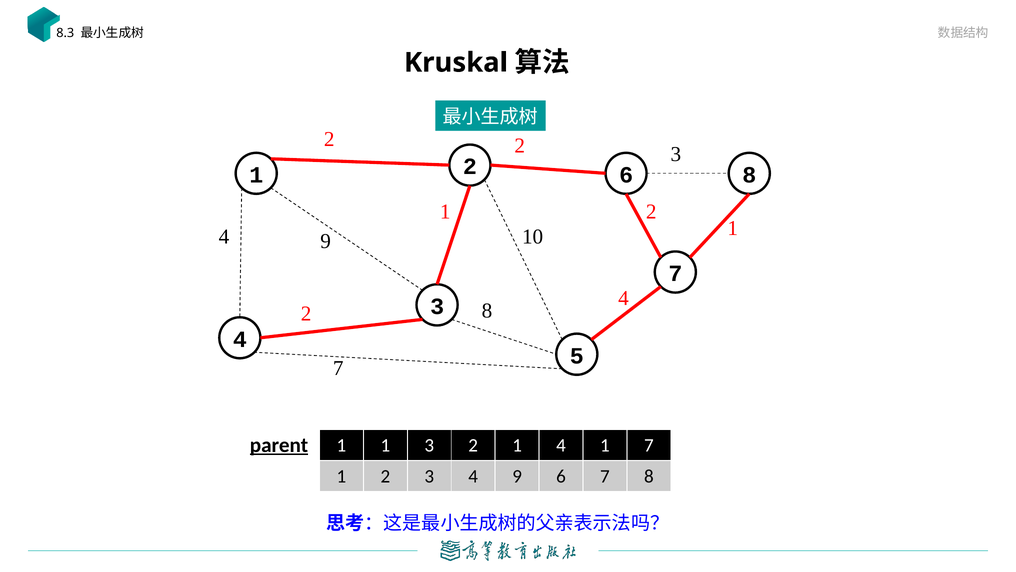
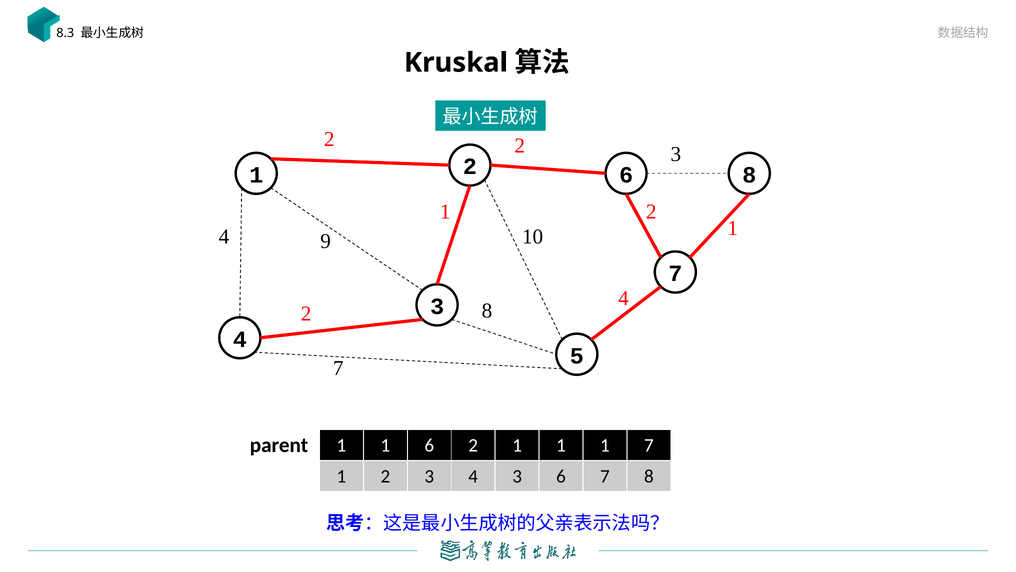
parent underline: present -> none (279, 445)
1 1 3: 3 -> 6 (429, 445)
4: 4 -> 1 (561, 445)
4 9: 9 -> 3 (517, 476)
